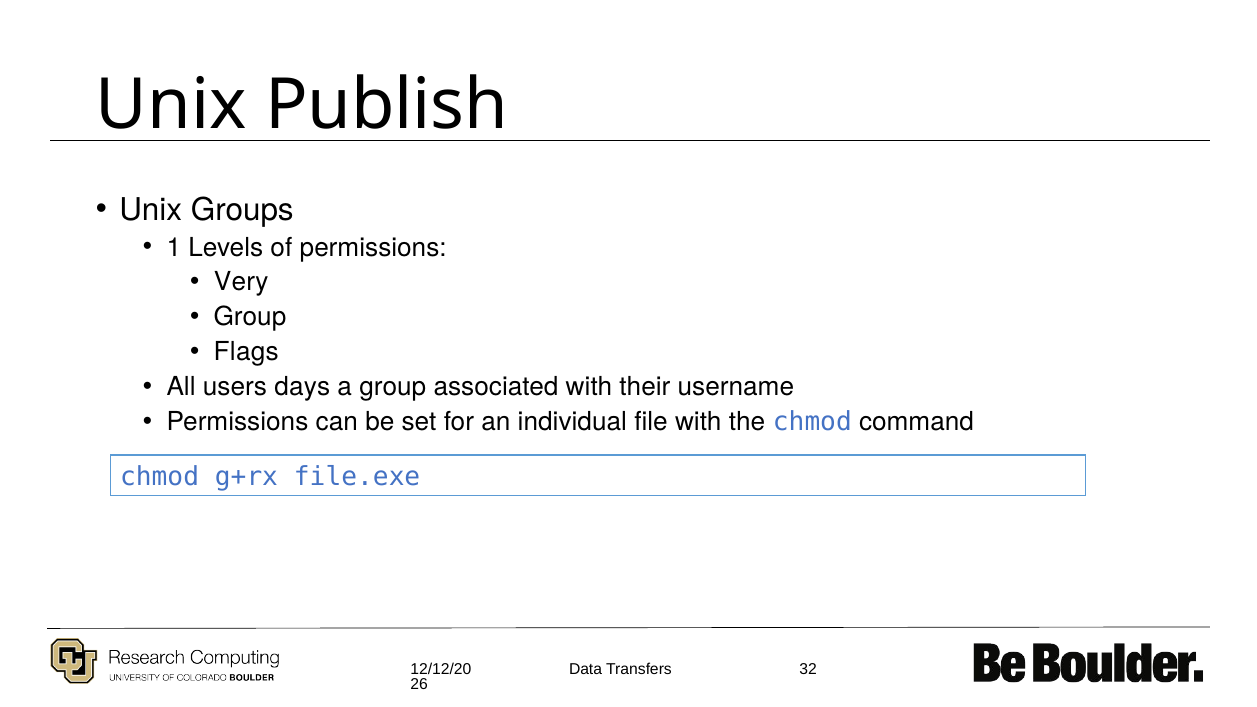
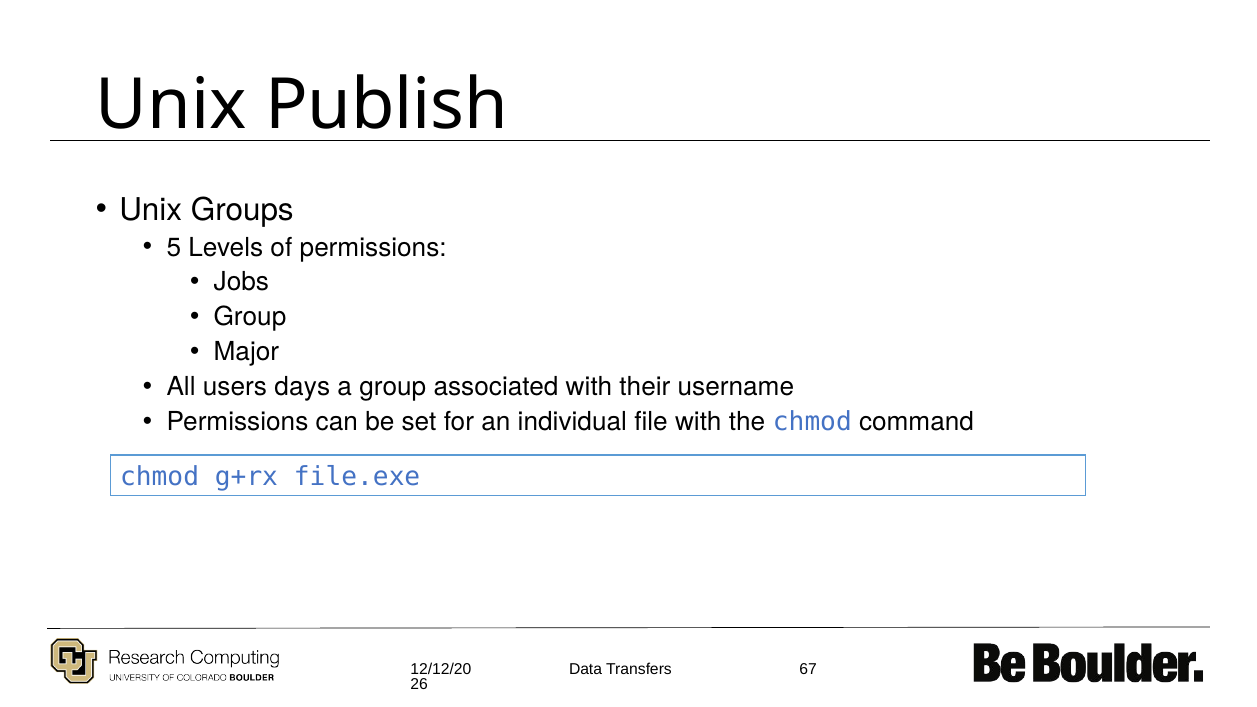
1: 1 -> 5 (174, 247)
Very: Very -> Jobs (241, 282)
Flags: Flags -> Major (246, 352)
32: 32 -> 67 (808, 669)
